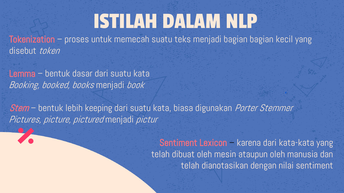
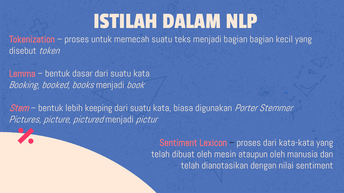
karena: karena -> proses (249, 143)
